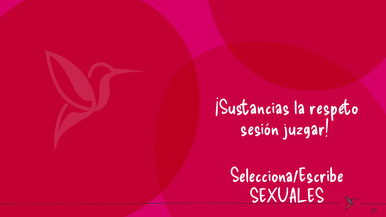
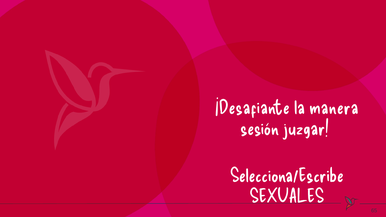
¡Sustancias: ¡Sustancias -> ¡Desafiante (252, 108)
respeto: respeto -> manera (334, 108)
